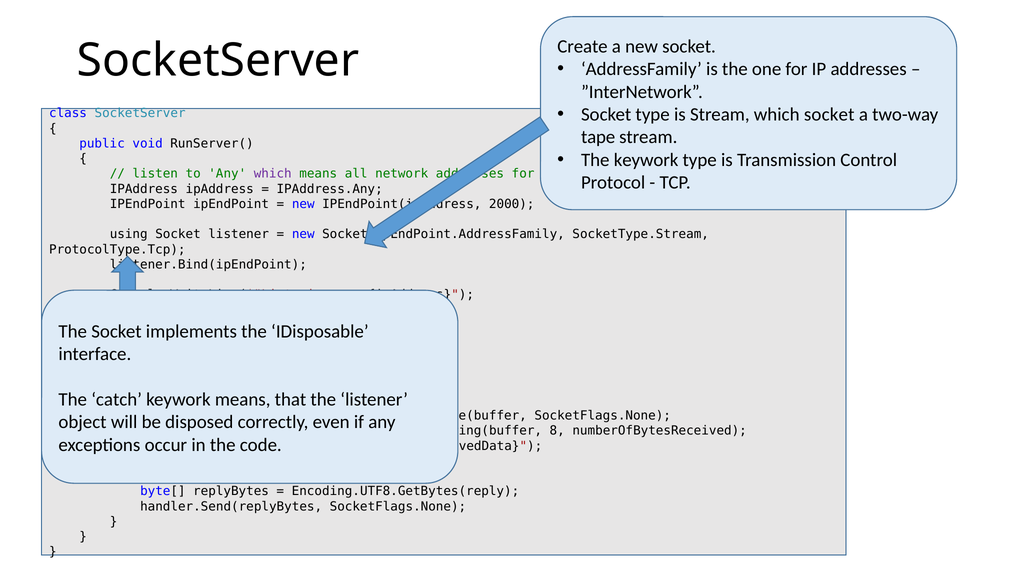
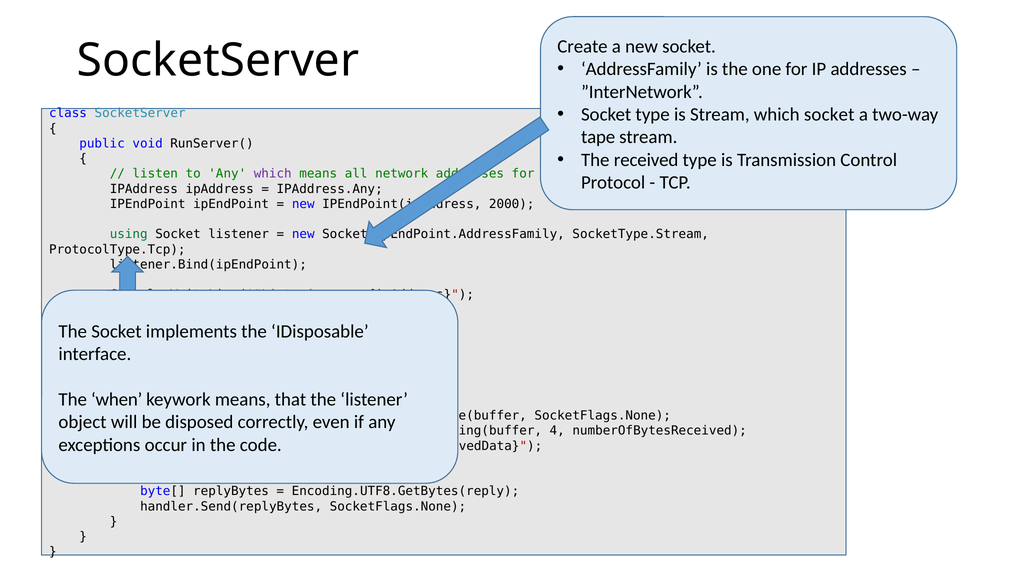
The keywork: keywork -> received (646, 160)
using colour: black -> green (129, 234)
catch: catch -> when (117, 400)
8: 8 -> 4 (557, 431)
